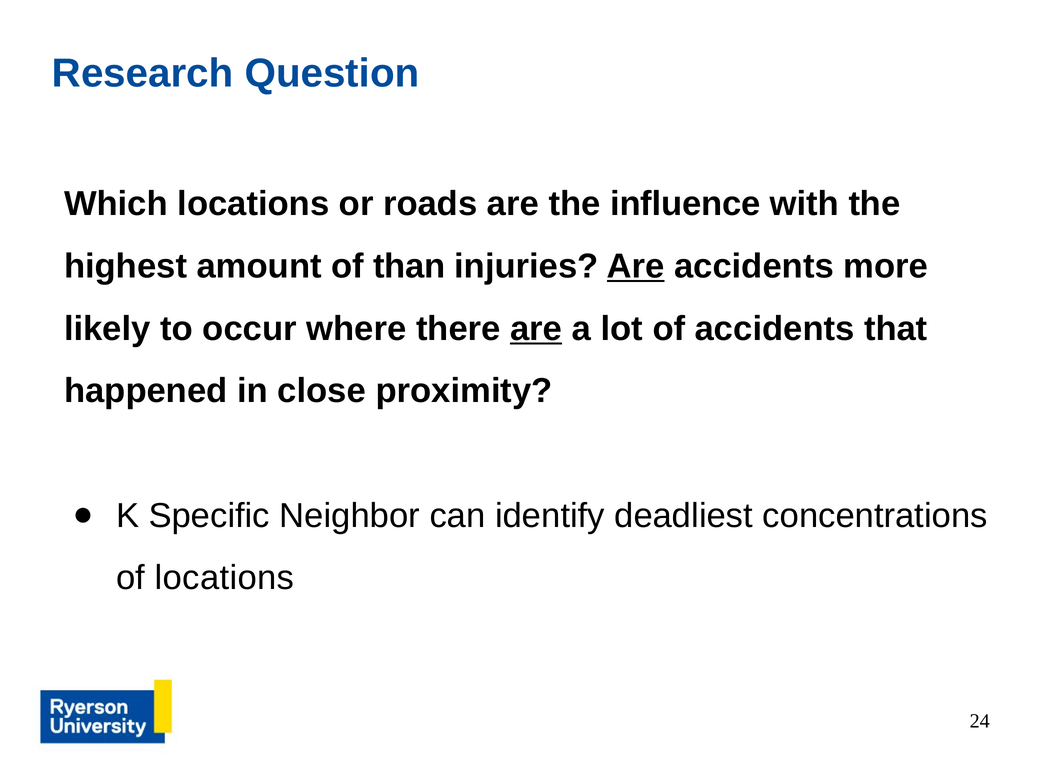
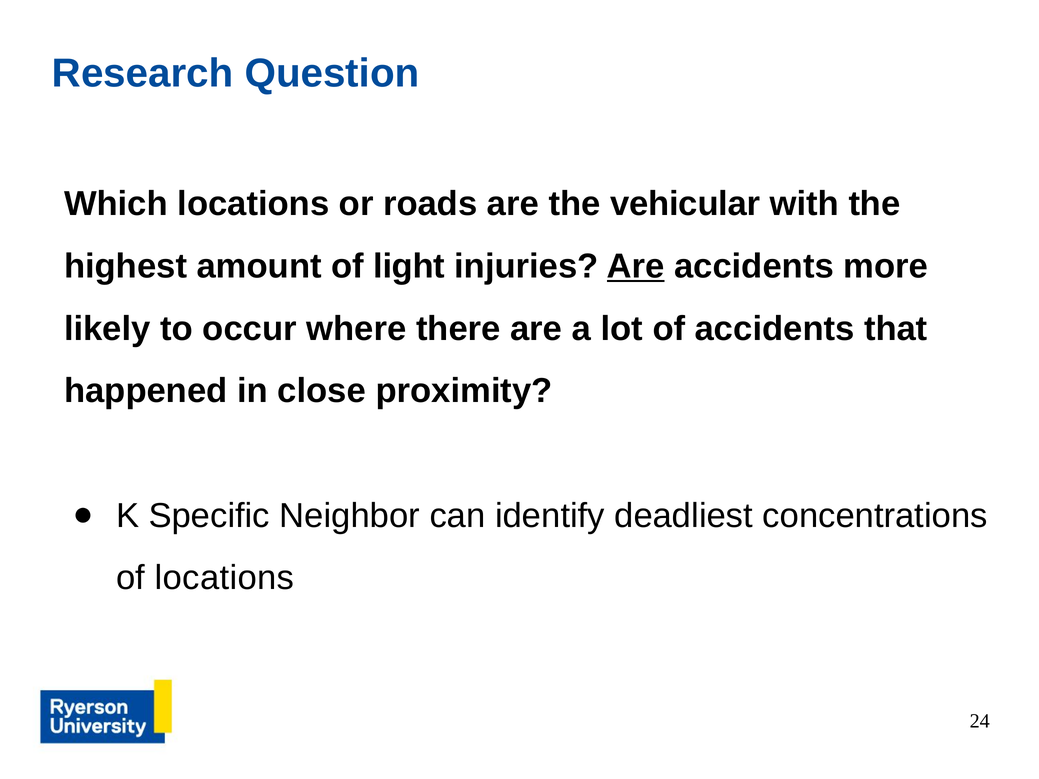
influence: influence -> vehicular (685, 204)
than: than -> light (409, 266)
are underline: present -> none (536, 329)
